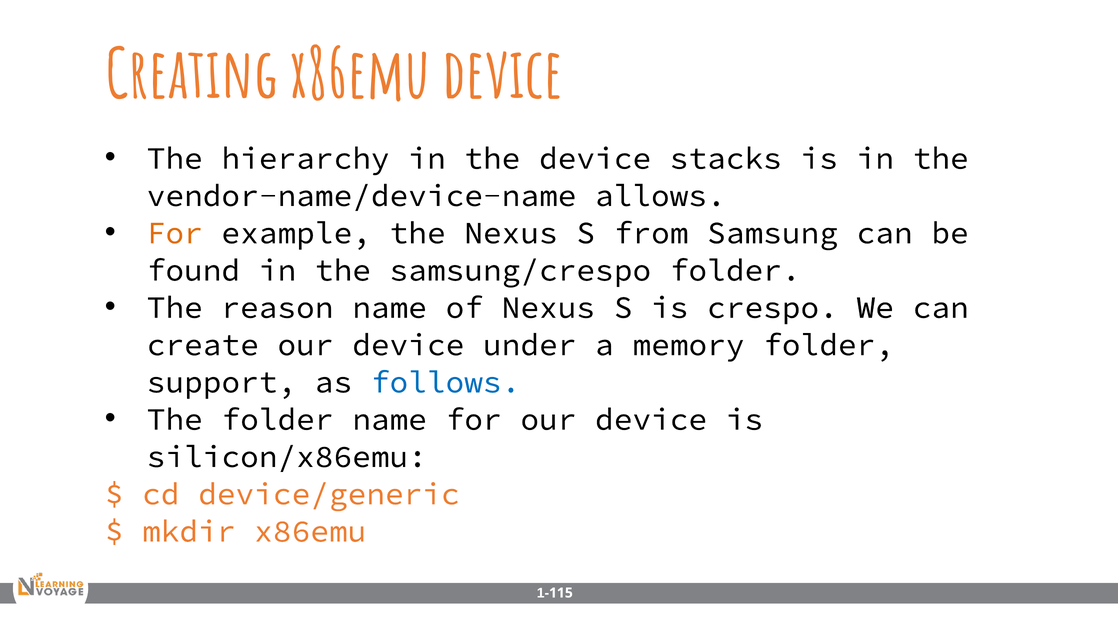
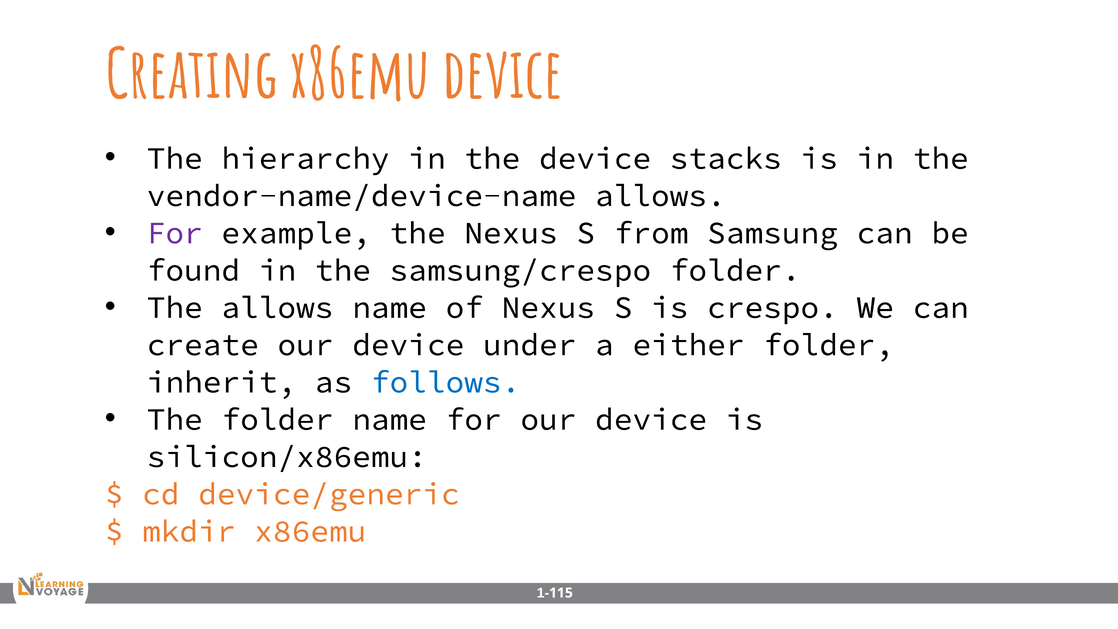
For colour: orange -> purple (175, 233)
The reason: reason -> allows (277, 308)
memory: memory -> either (689, 345)
support: support -> inherit (221, 382)
